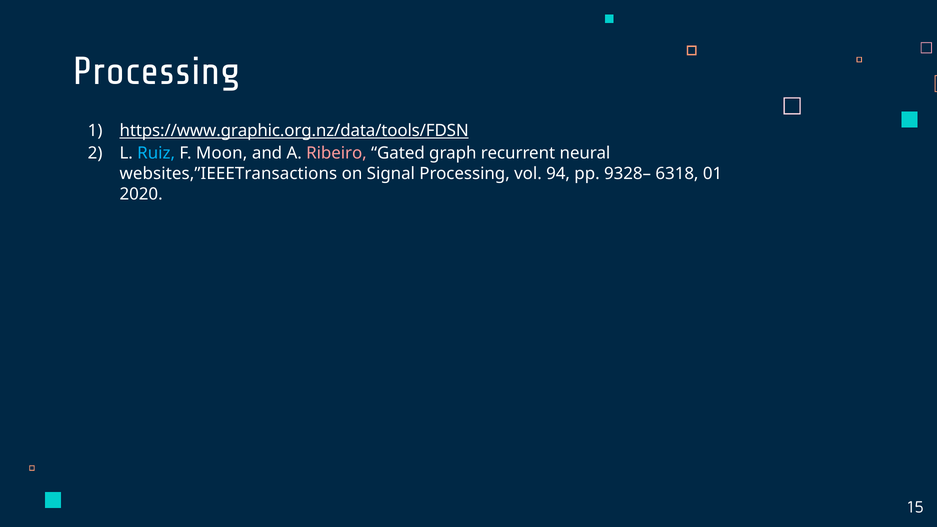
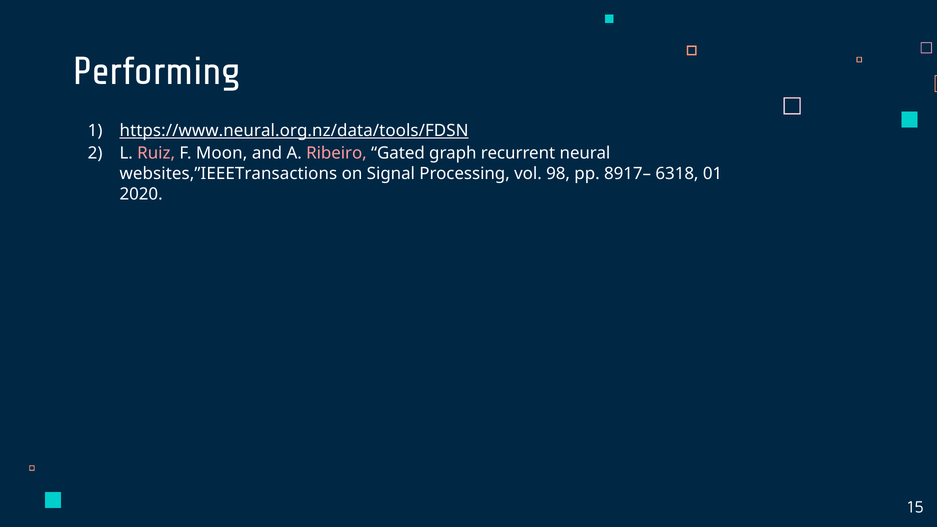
Processing: Processing -> Performing (157, 71)
https://www.graphic.org.nz/data/tools/FDSN: https://www.graphic.org.nz/data/tools/FDSN -> https://www.neural.org.nz/data/tools/FDSN (294, 130)
Ruiz colour: light blue -> pink (156, 153)
94: 94 -> 98 (558, 174)
9328–: 9328– -> 8917– (628, 174)
